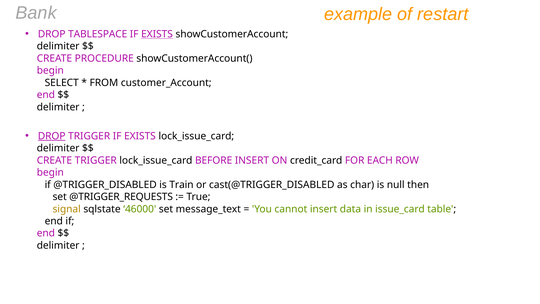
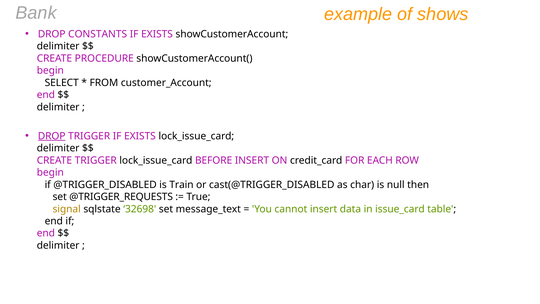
restart: restart -> shows (443, 14)
TABLESPACE: TABLESPACE -> CONSTANTS (98, 34)
EXISTS underline: present -> none (157, 34)
46000: 46000 -> 32698 (140, 209)
